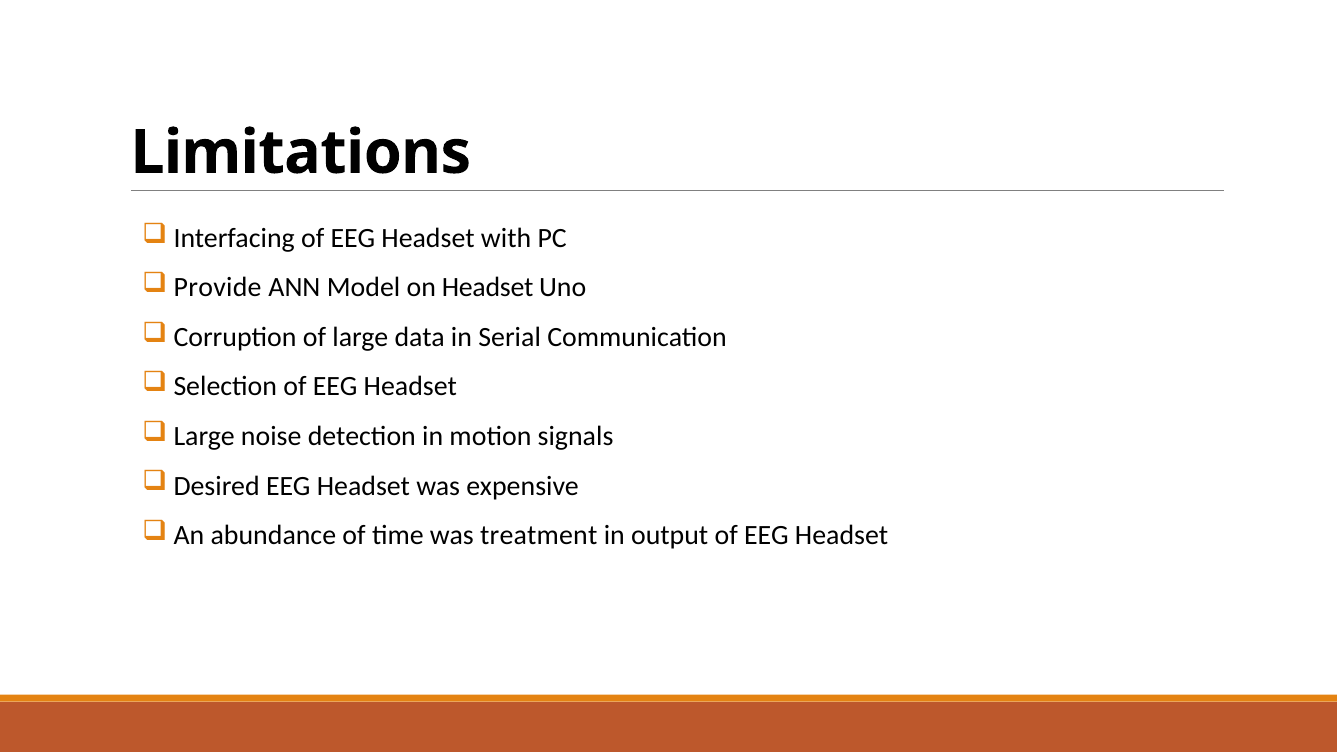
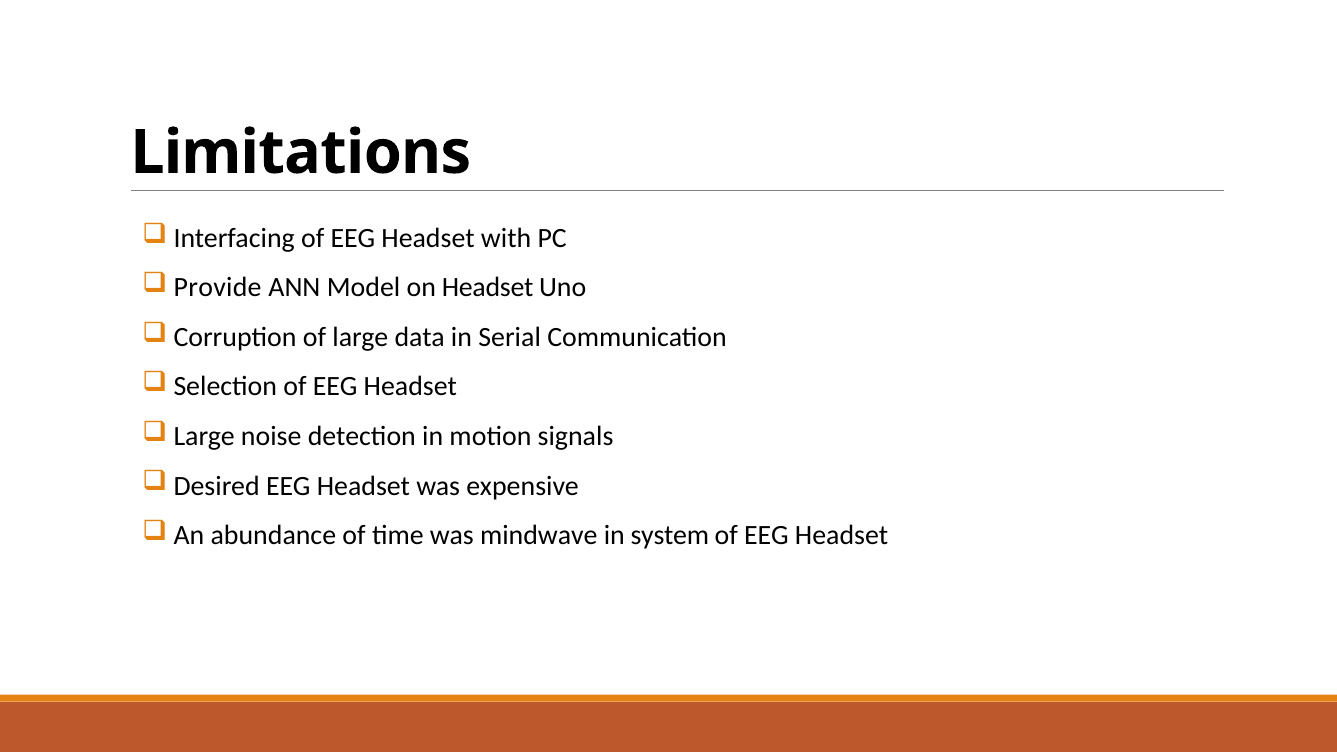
treatment: treatment -> mindwave (539, 535)
output: output -> system (670, 535)
